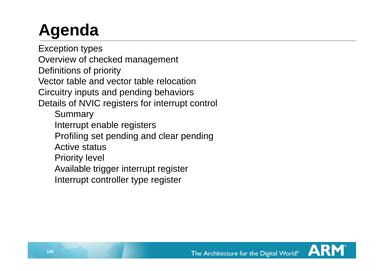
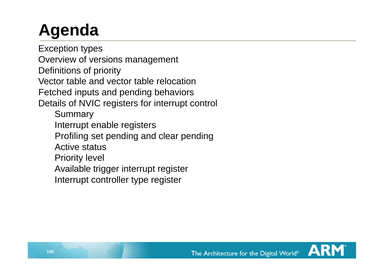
checked: checked -> versions (106, 60)
Circuitry: Circuitry -> Fetched (55, 92)
